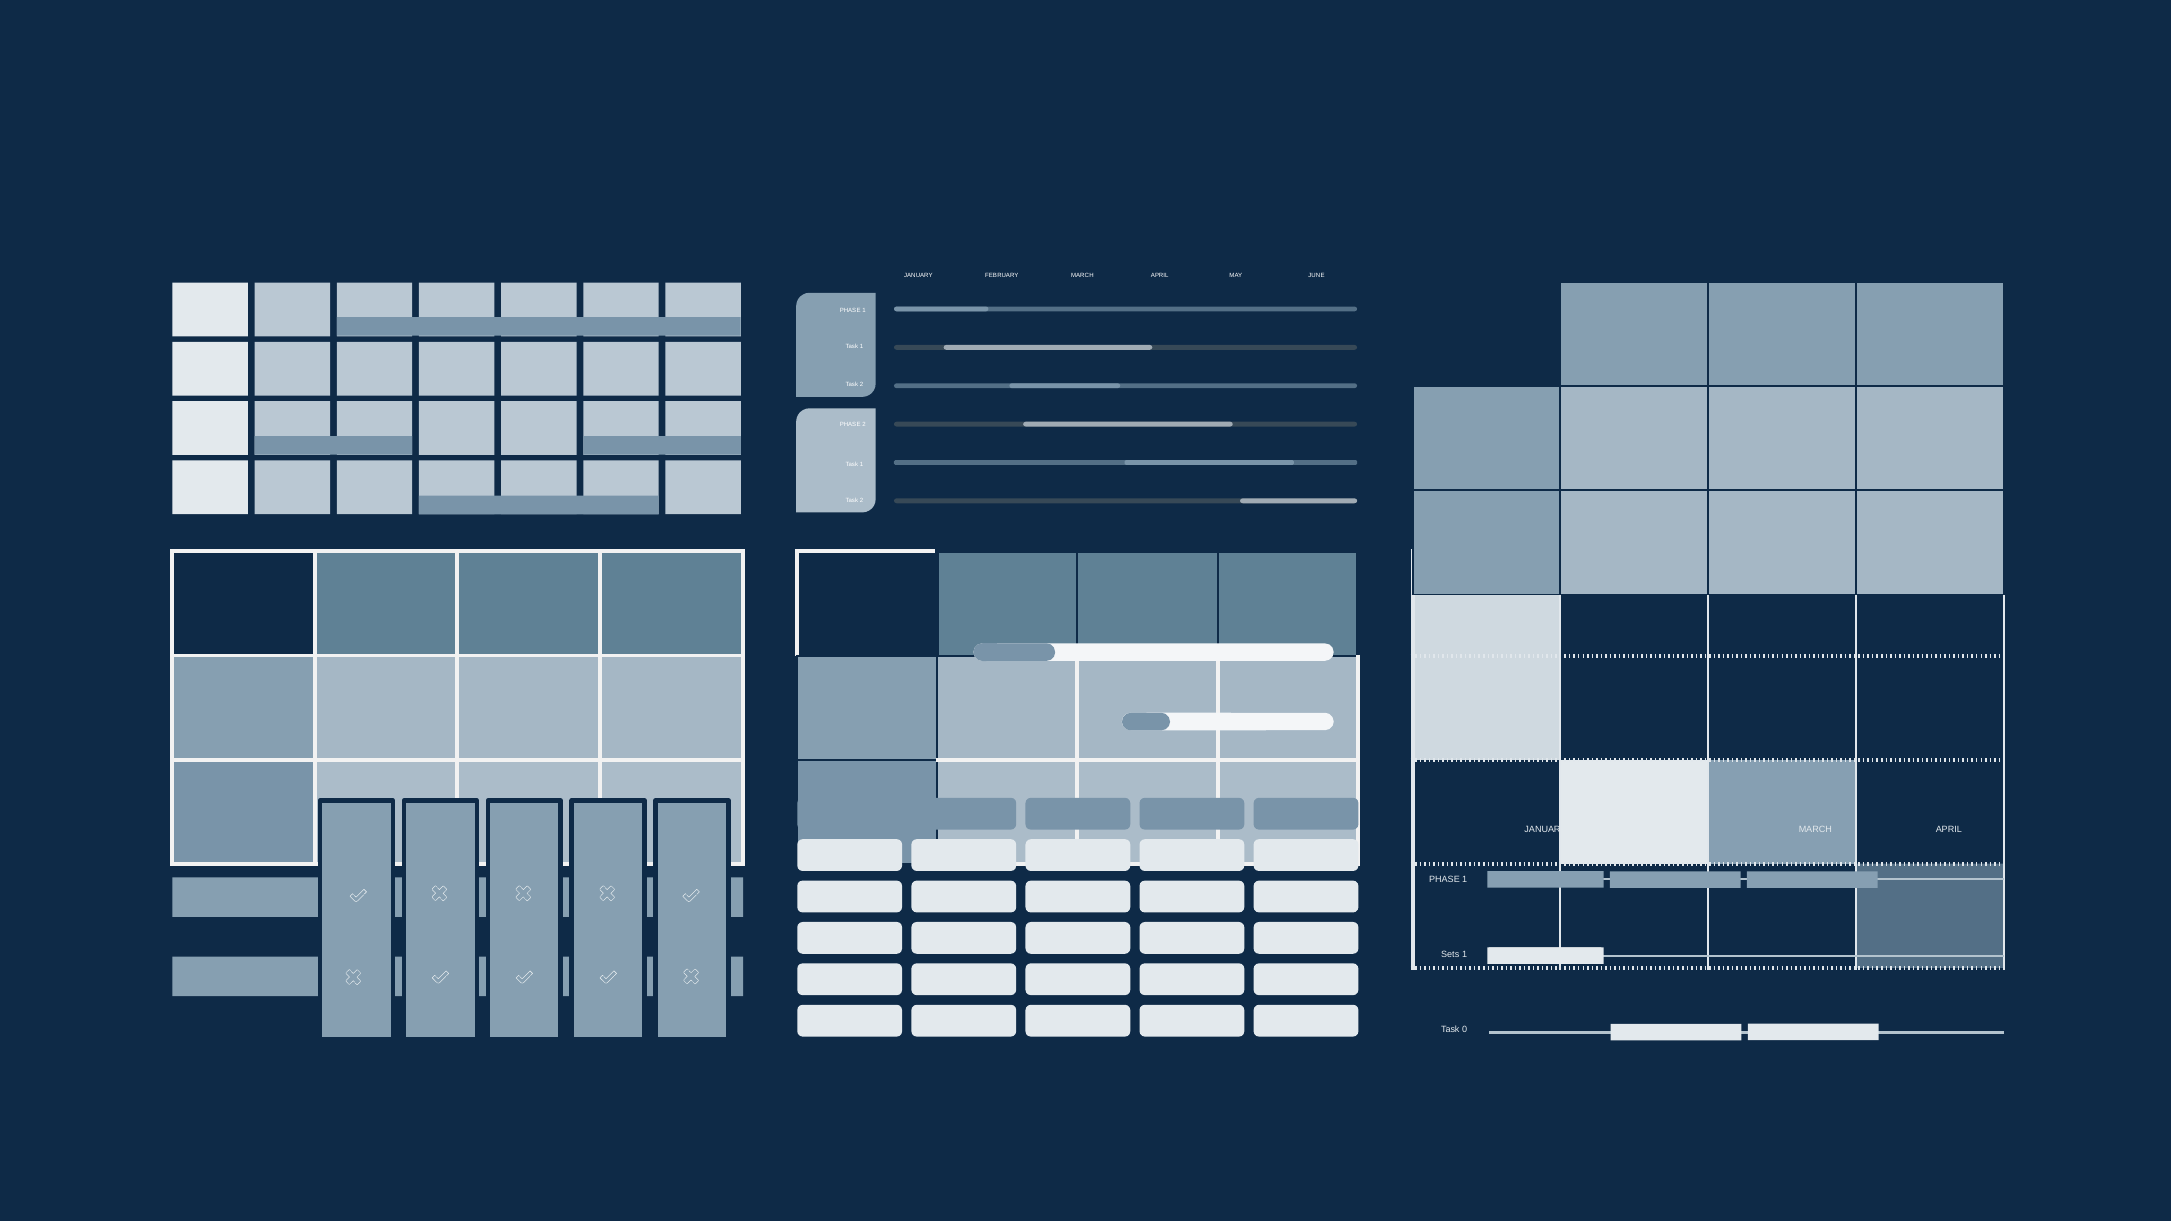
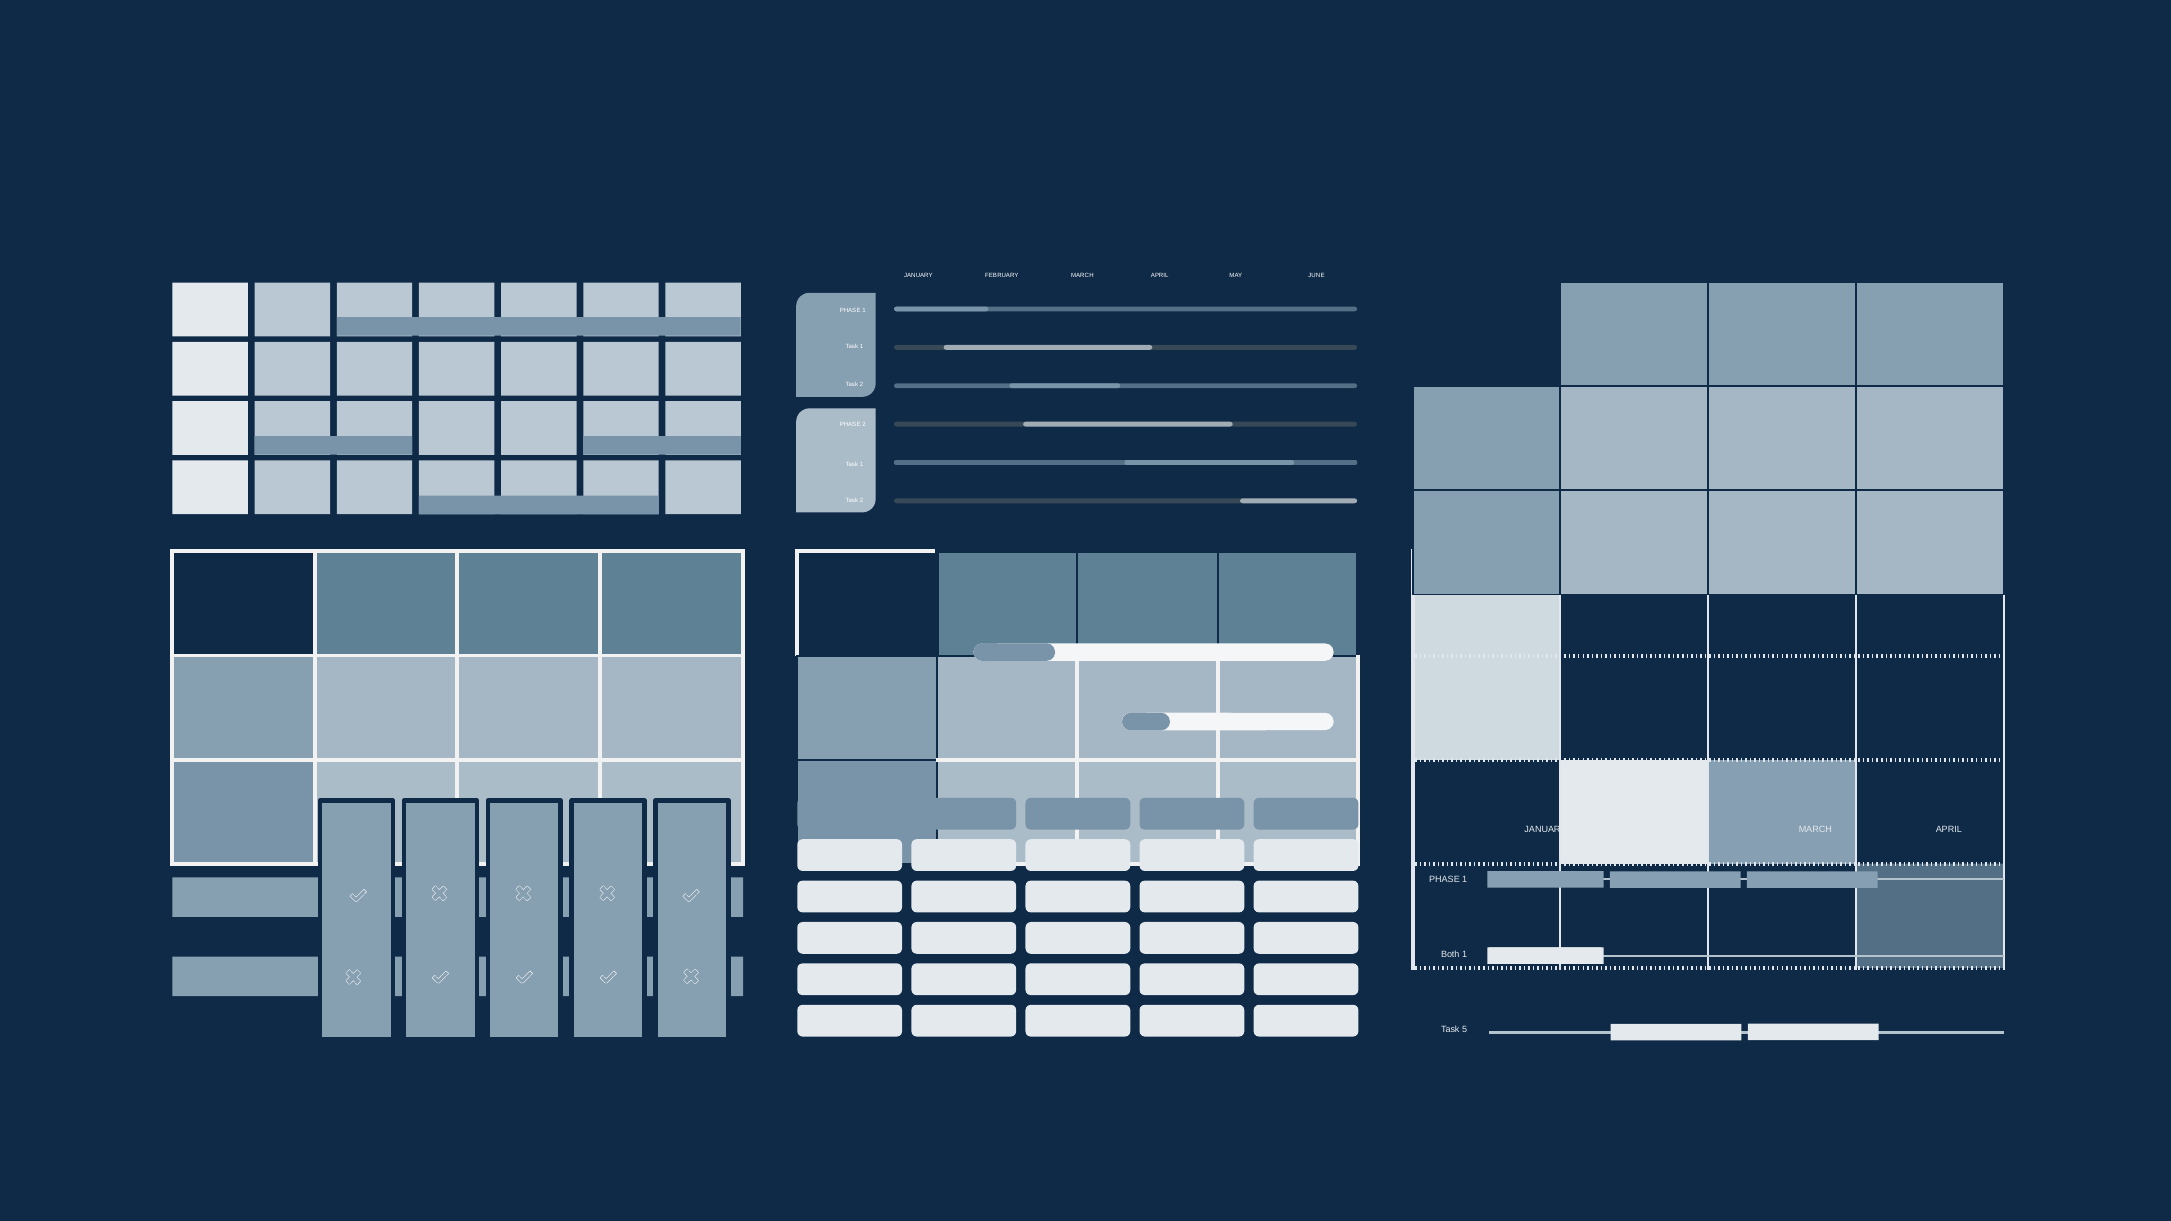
Sets: Sets -> Both (1450, 955)
0: 0 -> 5 (1465, 1030)
